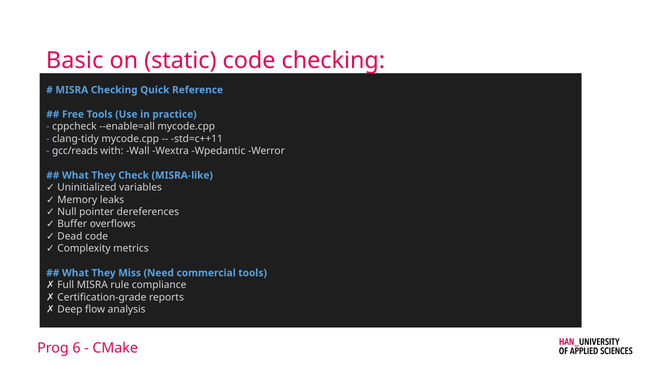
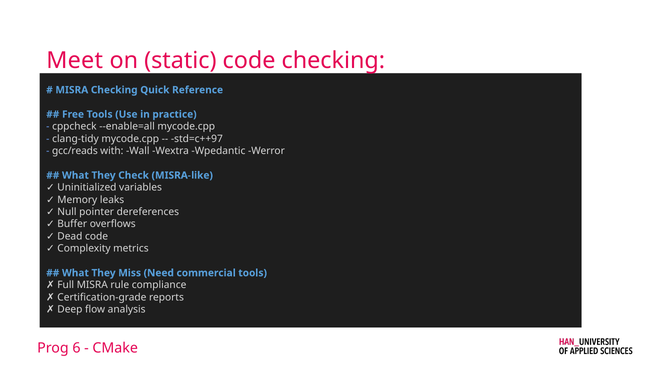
Basic: Basic -> Meet (75, 61)
std=c++11: std=c++11 -> std=c++97 (197, 139)
